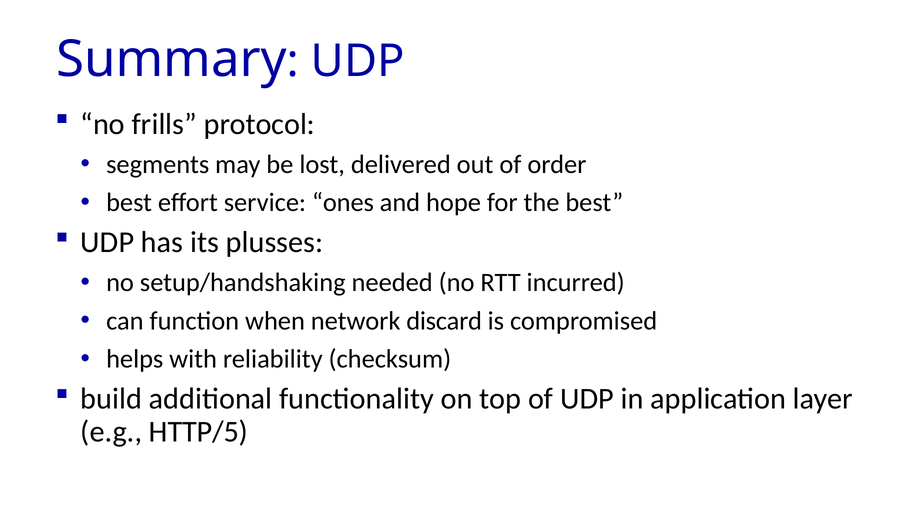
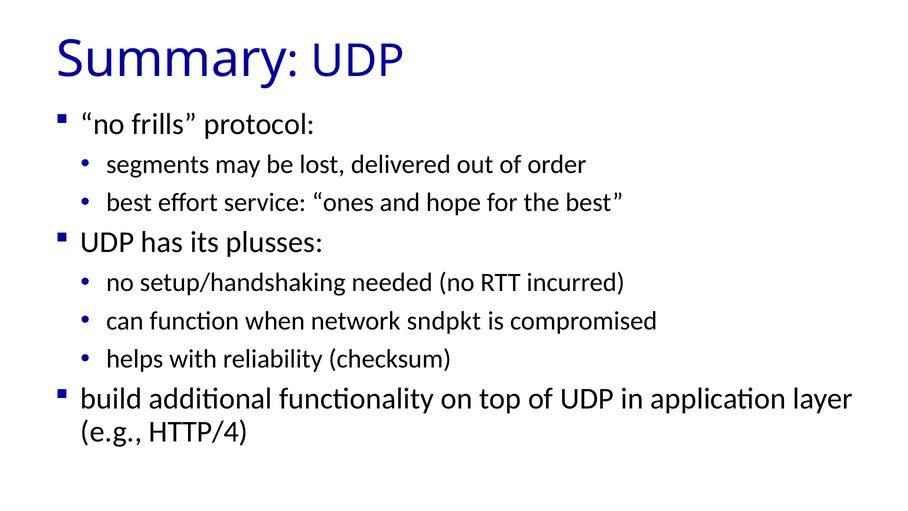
discard: discard -> sndpkt (444, 321)
HTTP/5: HTTP/5 -> HTTP/4 (199, 431)
